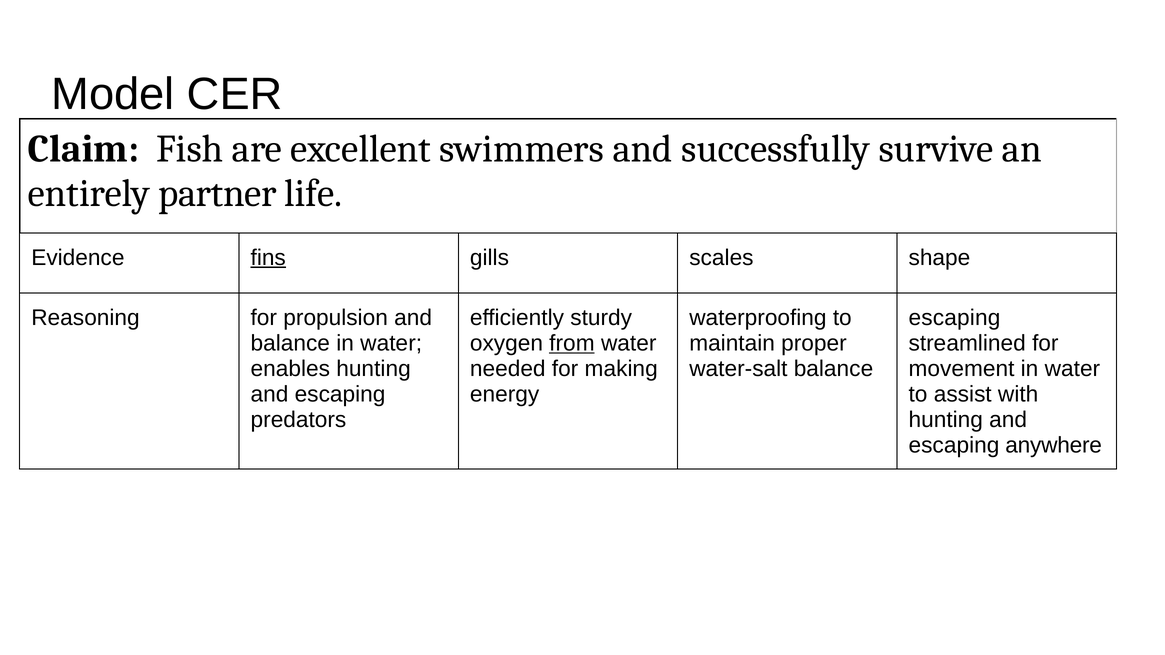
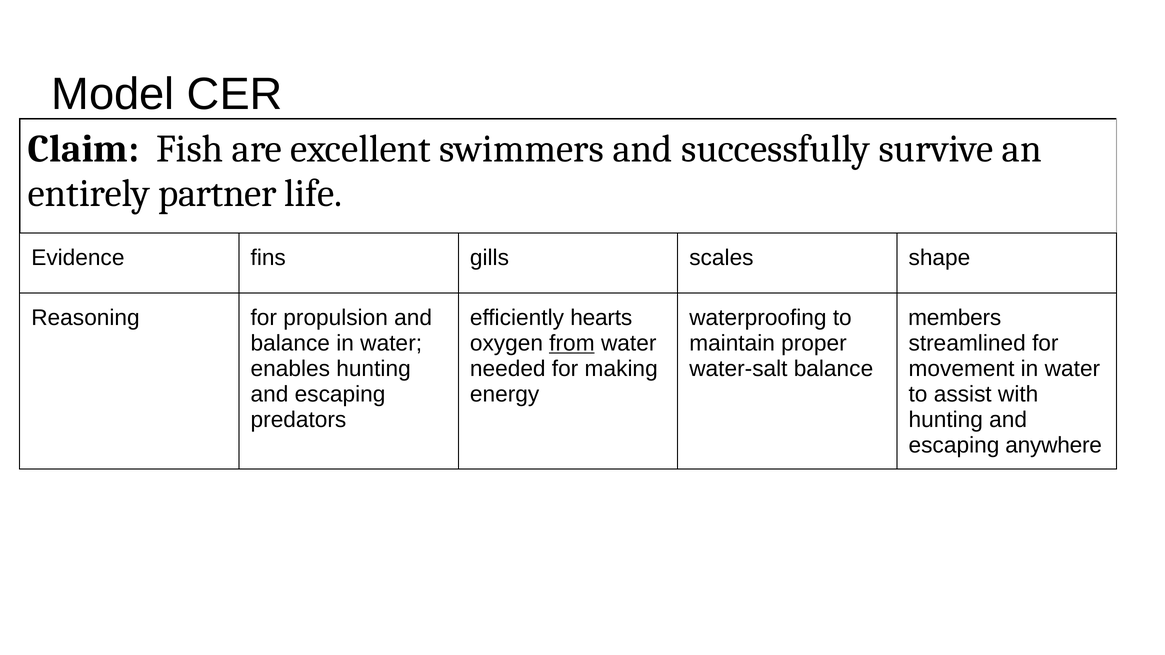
fins underline: present -> none (268, 258)
sturdy: sturdy -> hearts (601, 318)
escaping: escaping -> members (955, 318)
